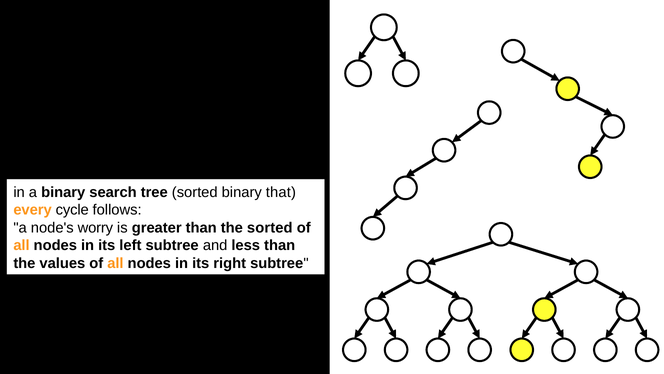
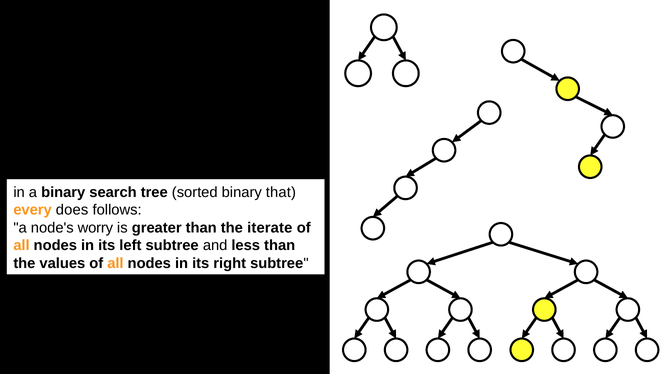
cycle: cycle -> does (72, 210)
the sorted: sorted -> iterate (270, 228)
